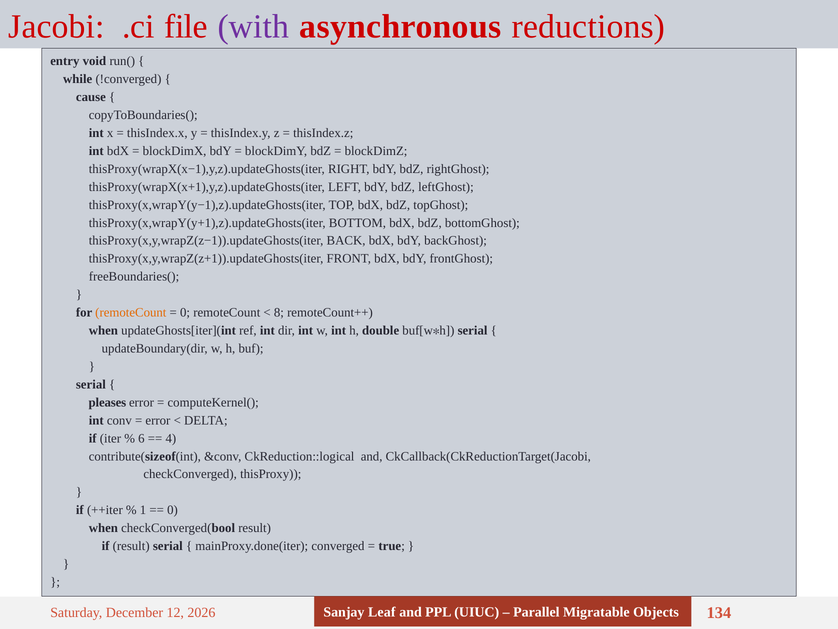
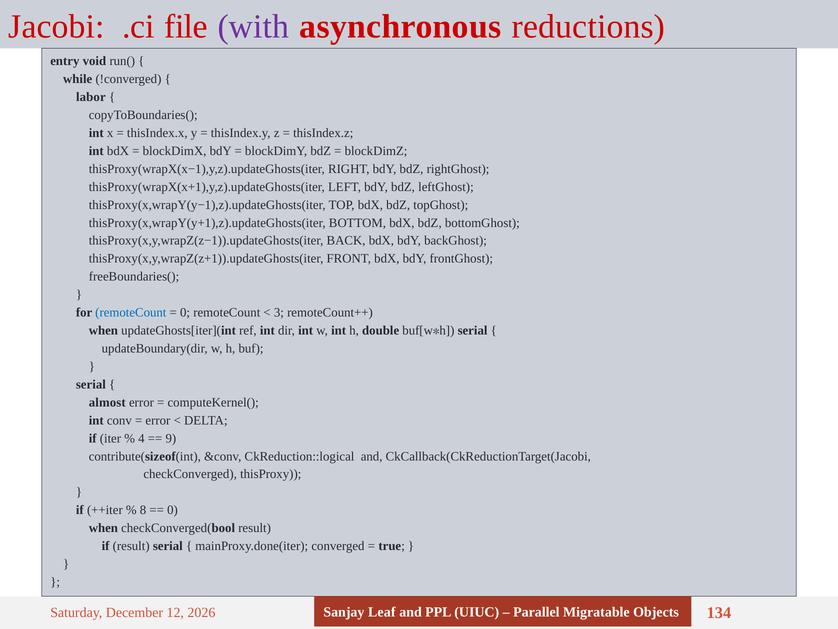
cause: cause -> labor (91, 97)
remoteCount colour: orange -> blue (131, 312)
8: 8 -> 3 (279, 312)
pleases: pleases -> almost (107, 402)
6: 6 -> 4 (141, 438)
4: 4 -> 9 (171, 438)
1: 1 -> 8 (143, 510)
